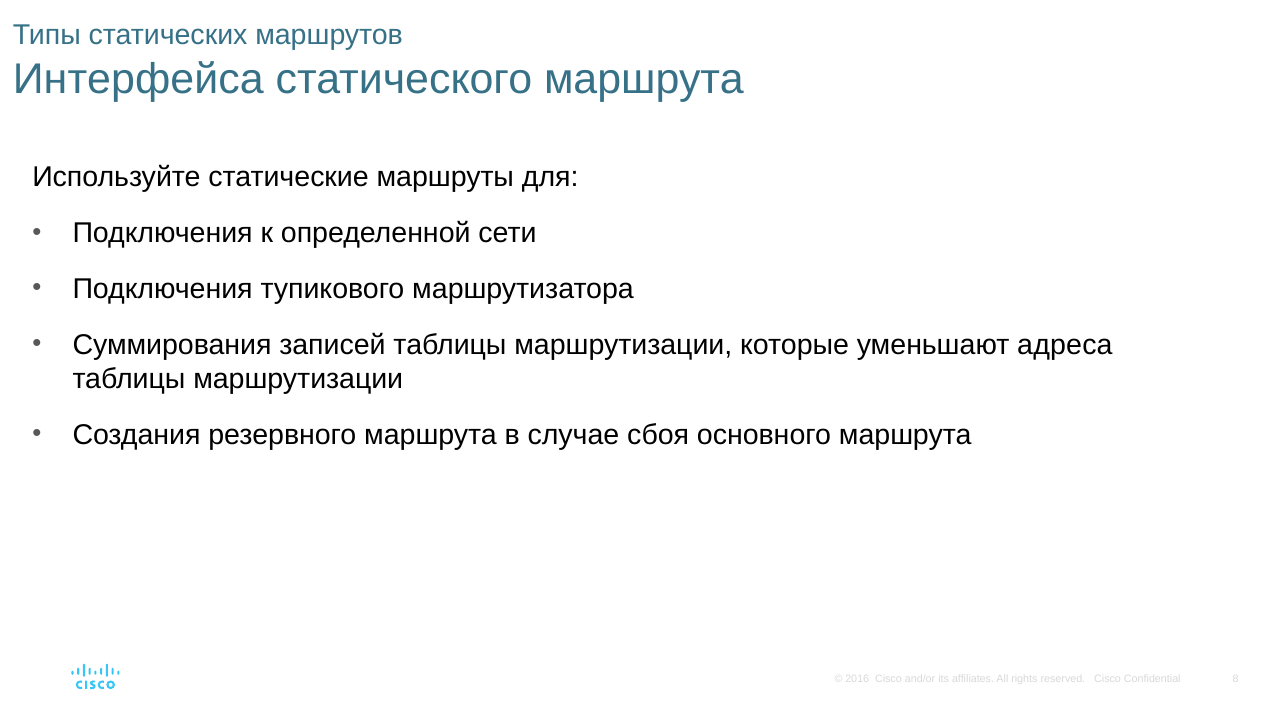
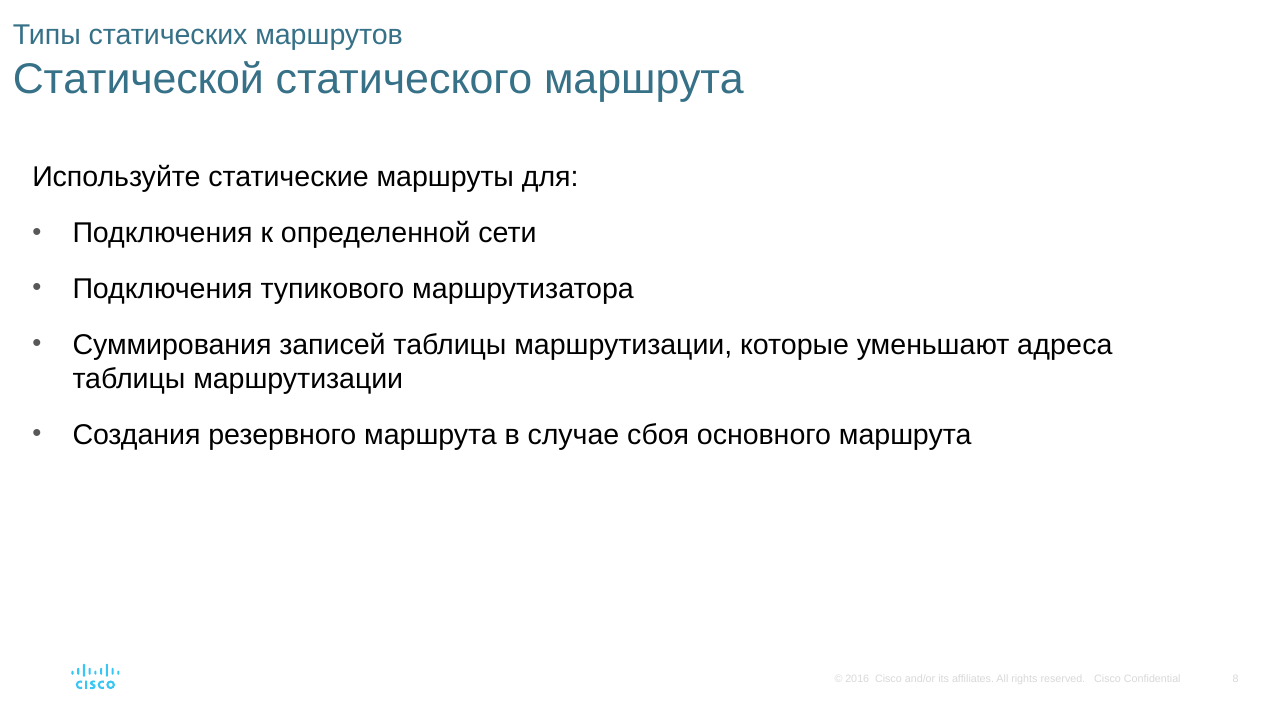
Интерфейса: Интерфейса -> Статической (138, 79)
